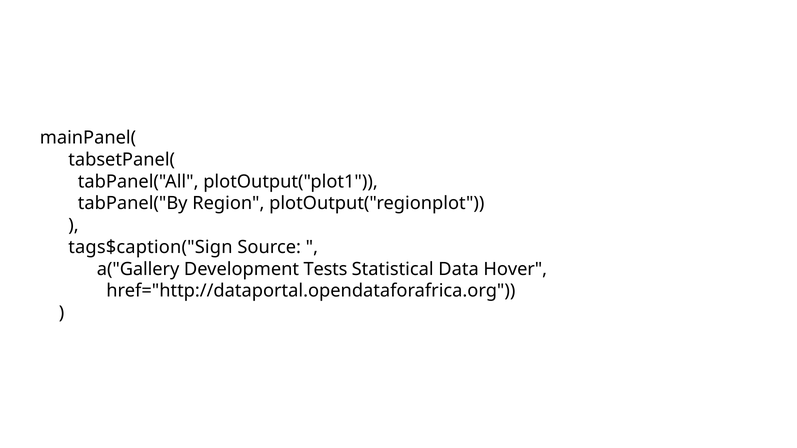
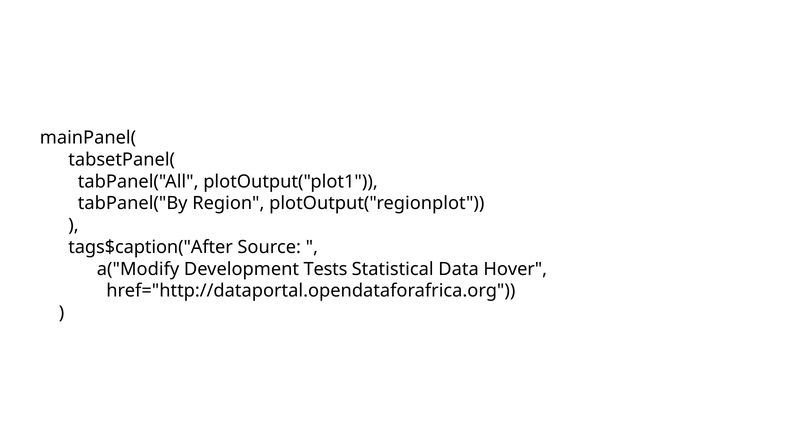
tags$caption("Sign: tags$caption("Sign -> tags$caption("After (151, 247)
a("Gallery: a("Gallery -> a("Modify (138, 269)
